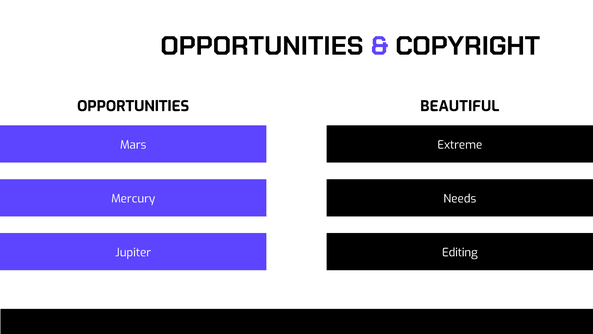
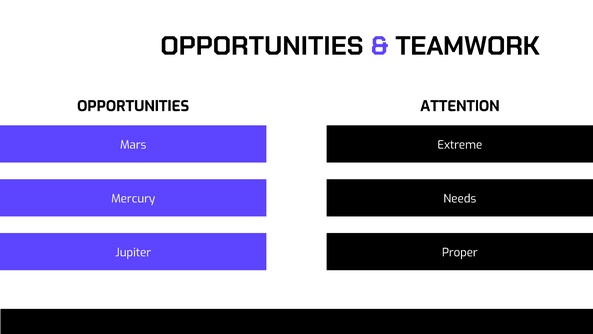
COPYRIGHT: COPYRIGHT -> TEAMWORK (468, 46)
BEAUTIFUL: BEAUTIFUL -> ATTENTION (460, 106)
Editing: Editing -> Proper (460, 252)
